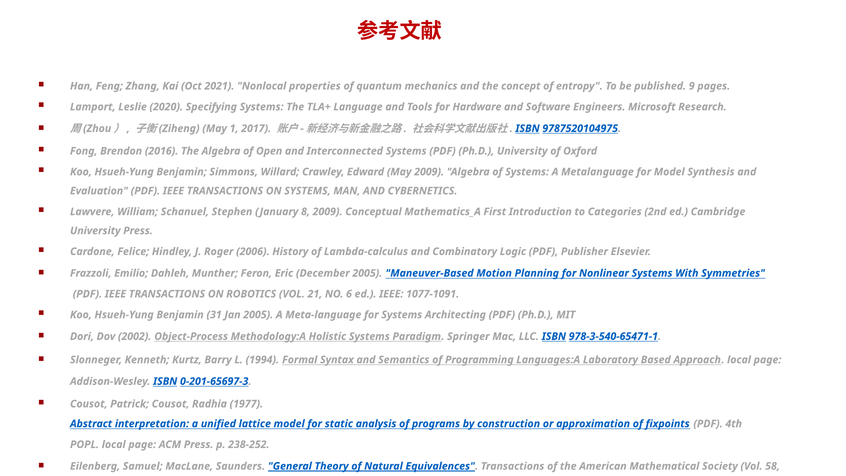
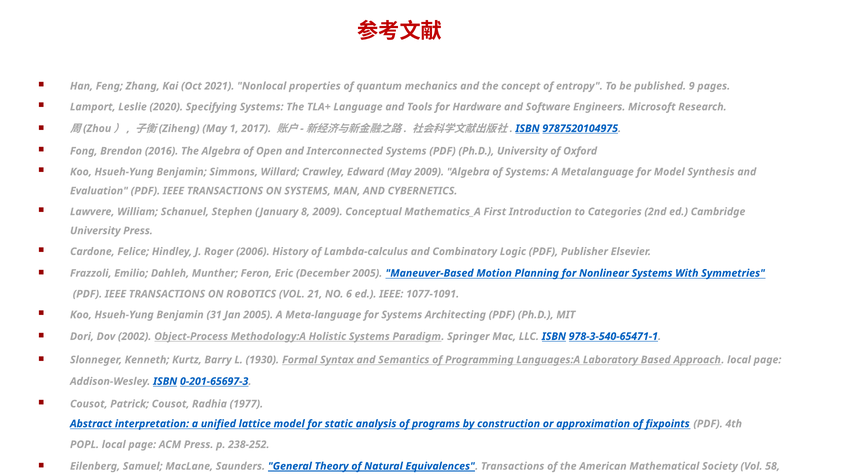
1994: 1994 -> 1930 (262, 360)
